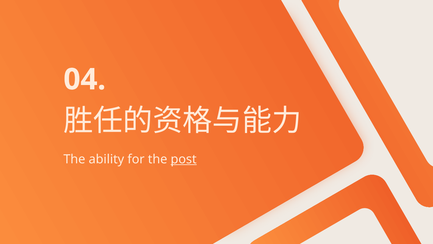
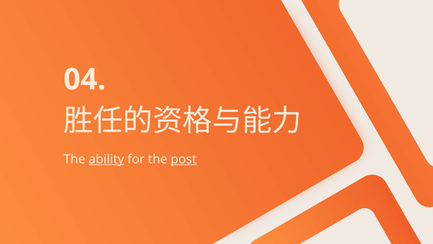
ability underline: none -> present (106, 159)
